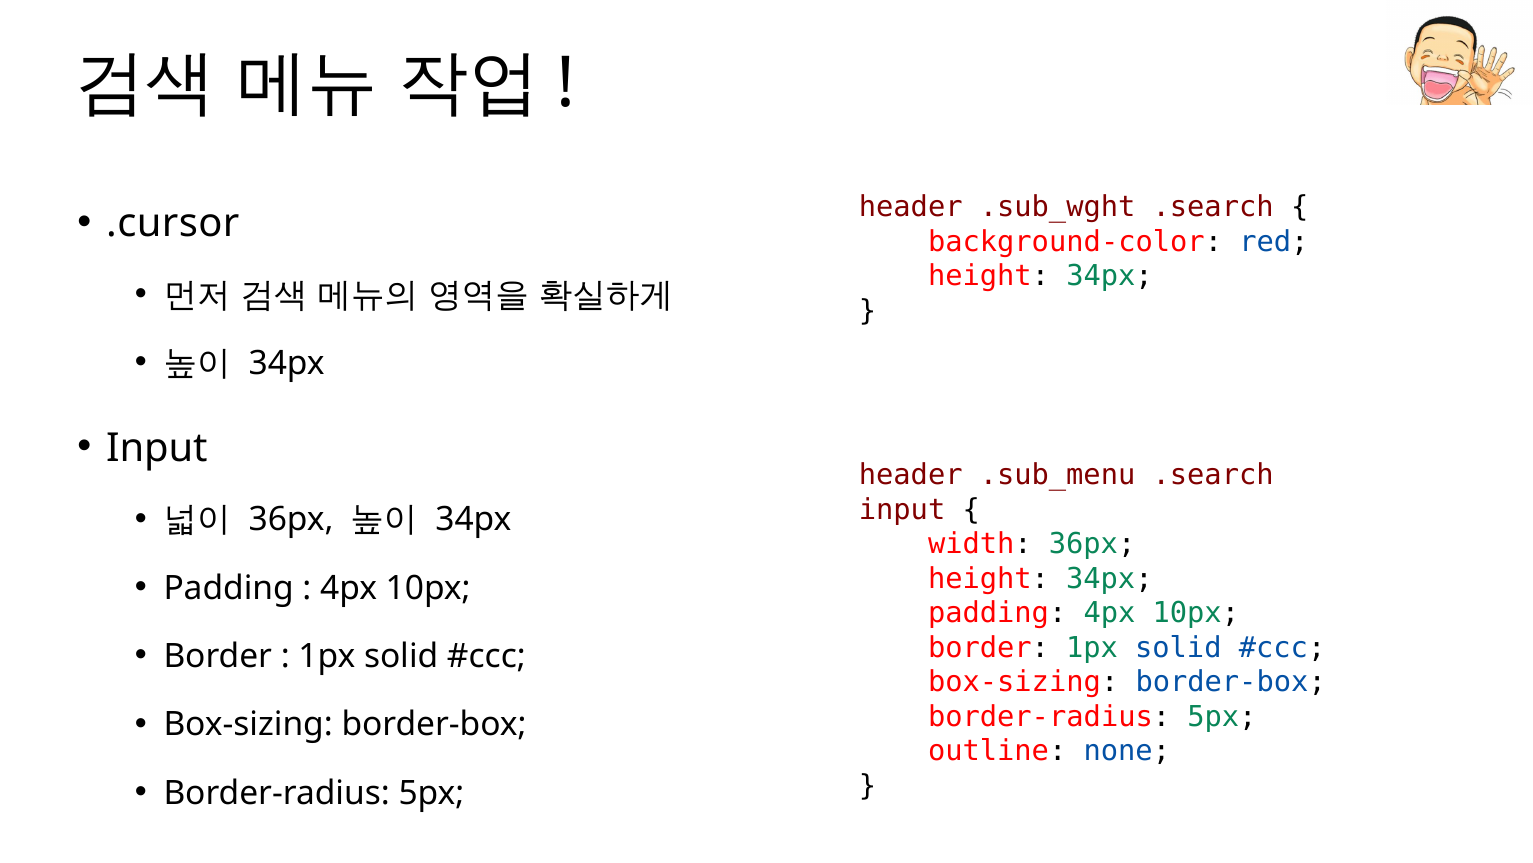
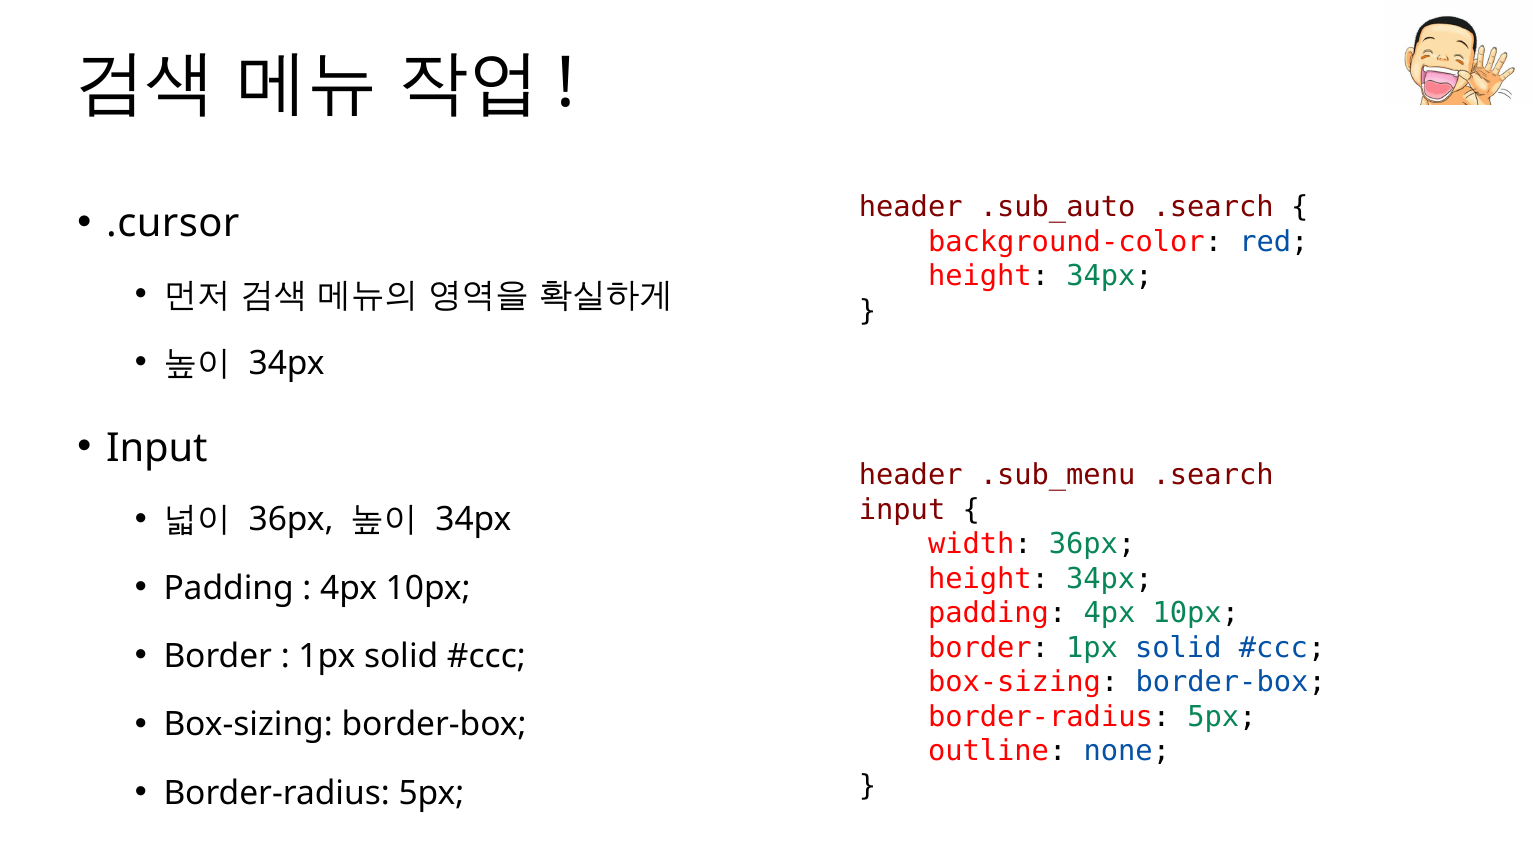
.sub_wght: .sub_wght -> .sub_auto (1058, 207)
